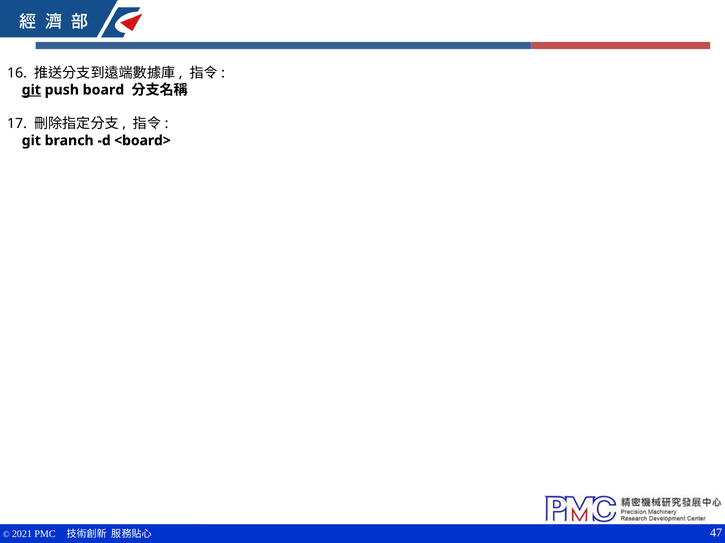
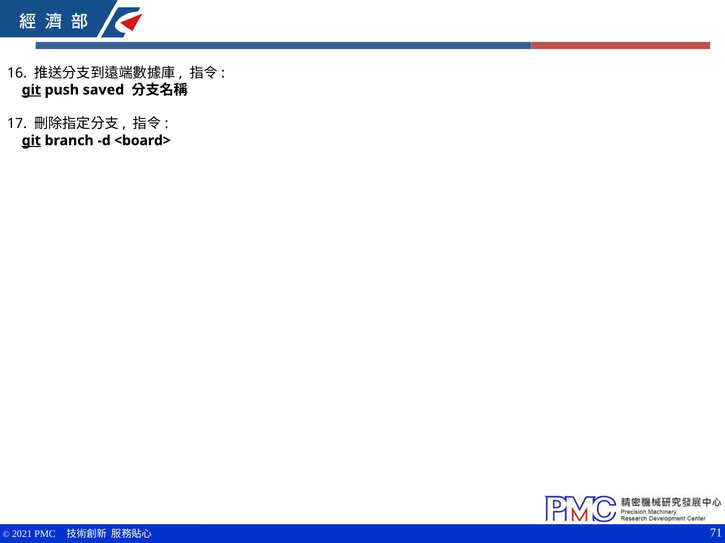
board: board -> saved (103, 90)
git underline: none -> present (31, 141)
47: 47 -> 71 (716, 534)
